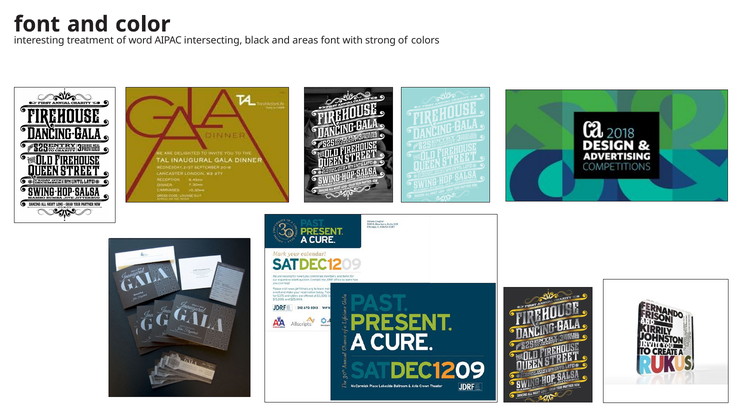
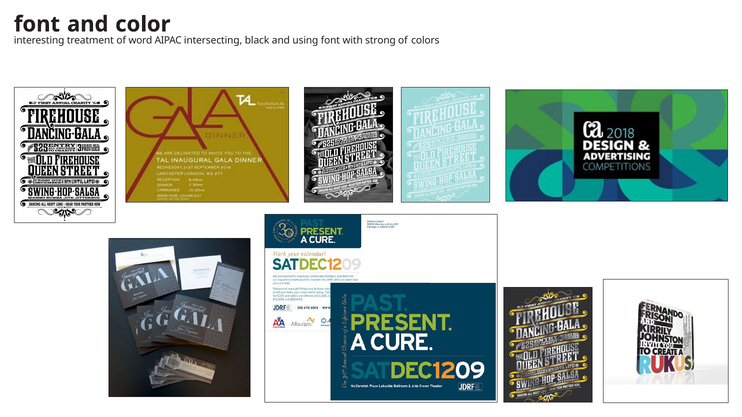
areas: areas -> using (305, 40)
